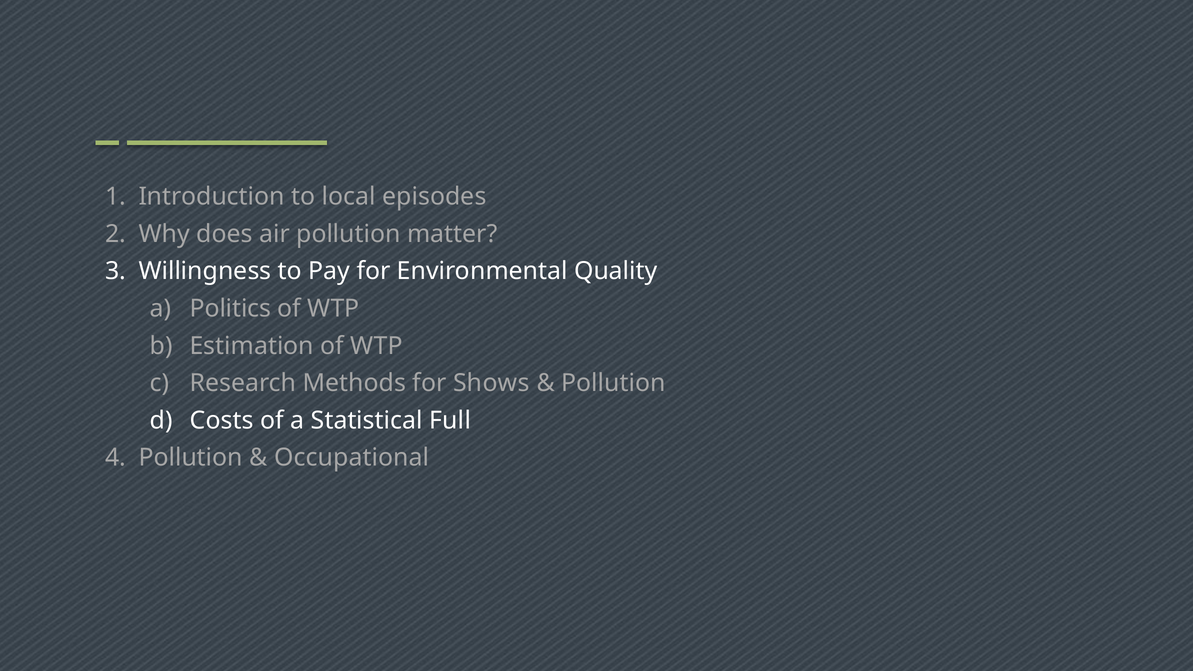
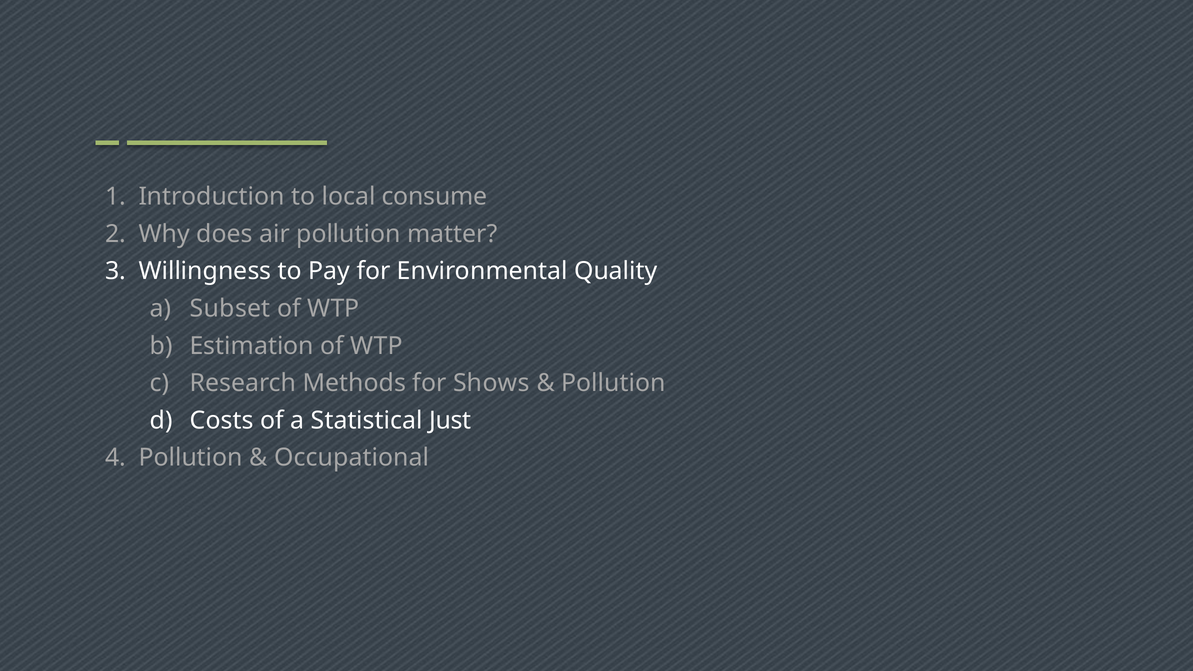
episodes: episodes -> consume (434, 197)
Politics: Politics -> Subset (230, 309)
Full: Full -> Just (450, 420)
